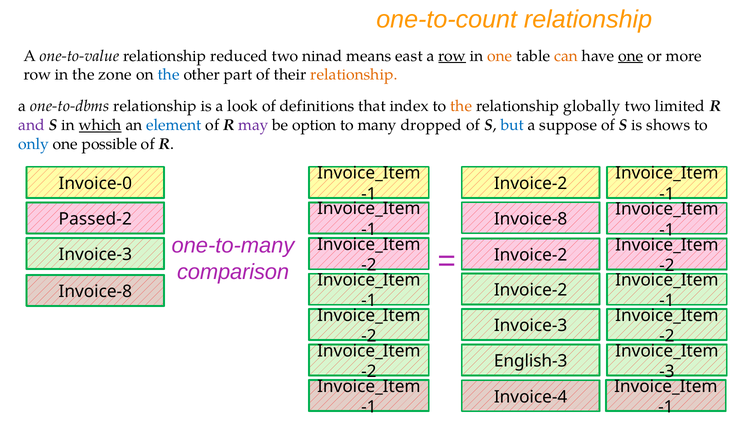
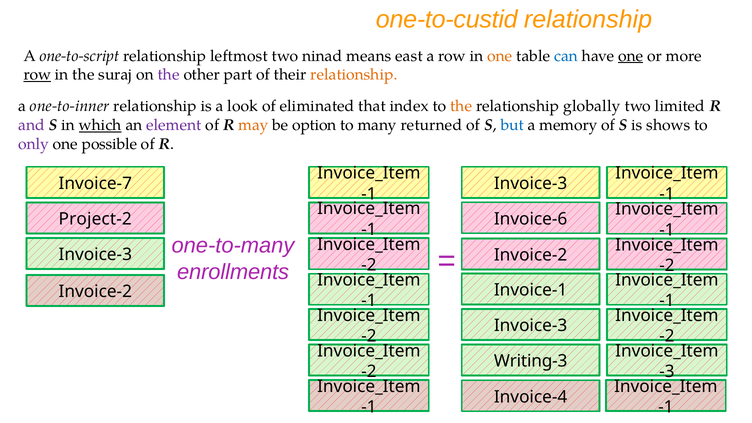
one-to-count: one-to-count -> one-to-custid (447, 20)
one-to-value: one-to-value -> one-to-script (80, 56)
reduced: reduced -> leftmost (239, 56)
row underline: present -> none (452, 56)
can colour: orange -> blue (566, 56)
row underline: none -> present (37, 75)
zone: zone -> suraj (115, 75)
the colour: blue -> purple (169, 75)
one-to-dbms: one-to-dbms -> one-to-inner (70, 106)
definitions: definitions -> eliminated (317, 106)
element colour: blue -> purple (174, 125)
may colour: purple -> orange (254, 125)
dropped: dropped -> returned (431, 125)
suppose: suppose -> memory (568, 125)
only colour: blue -> purple (34, 144)
Invoice-0: Invoice-0 -> Invoice-7 (95, 184)
Invoice-2: Invoice-2 -> Invoice-3 (531, 184)
Invoice-8: Invoice-8 -> Invoice-6 (531, 219)
Passed-2: Passed-2 -> Project-2 (95, 219)
comparison: comparison -> enrollments (233, 272)
Invoice-2: Invoice-2 -> Invoice-1 (531, 290)
Invoice-8: Invoice-8 -> Invoice-2 (95, 292)
English-3: English-3 -> Writing-3 (531, 361)
